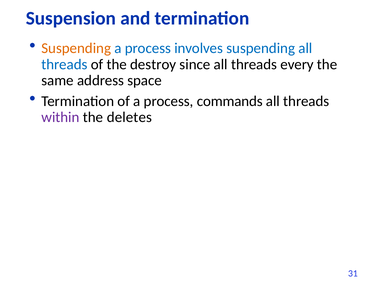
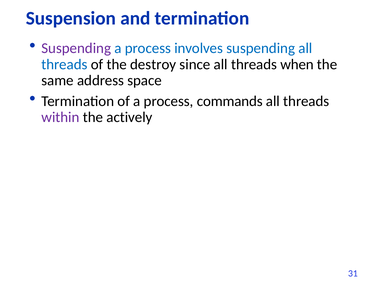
Suspending colour: orange -> purple (76, 48)
every: every -> when (297, 64)
deletes: deletes -> actively (129, 117)
